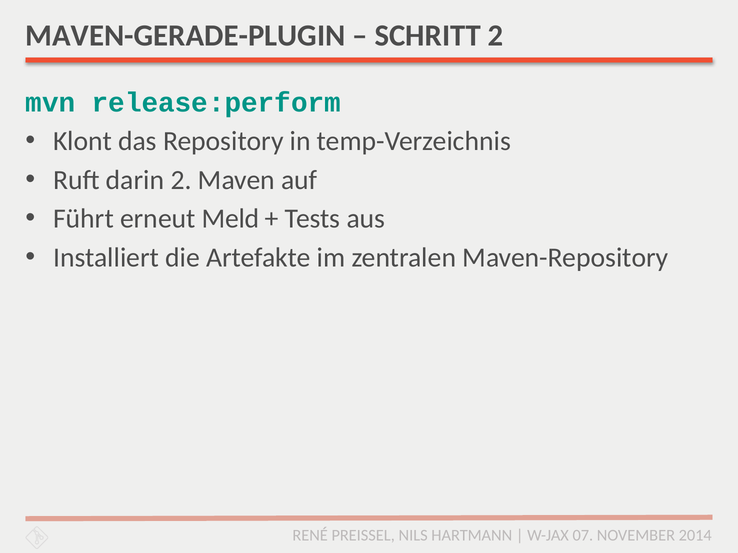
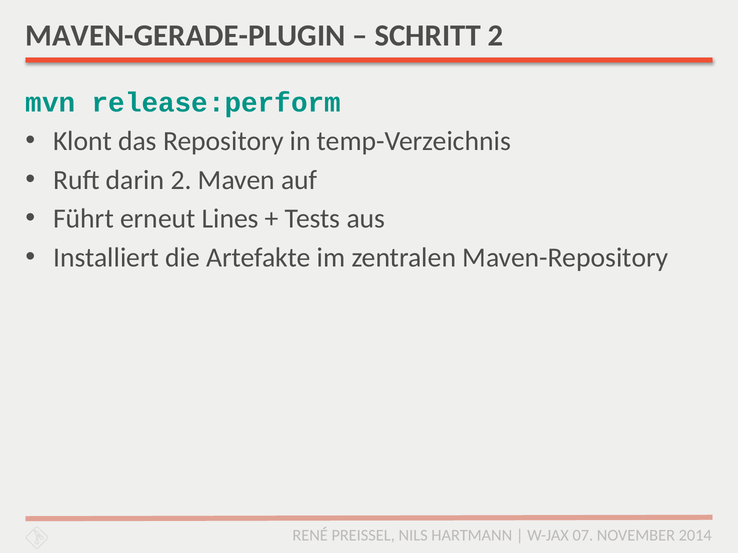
Meld: Meld -> Lines (230, 219)
